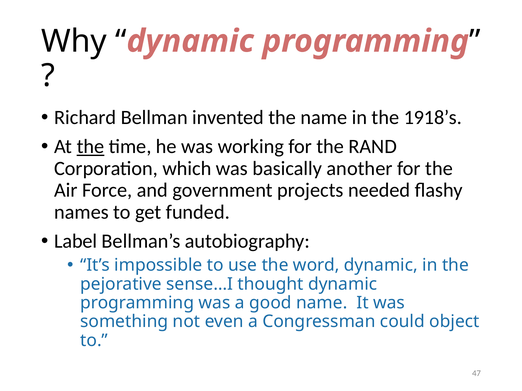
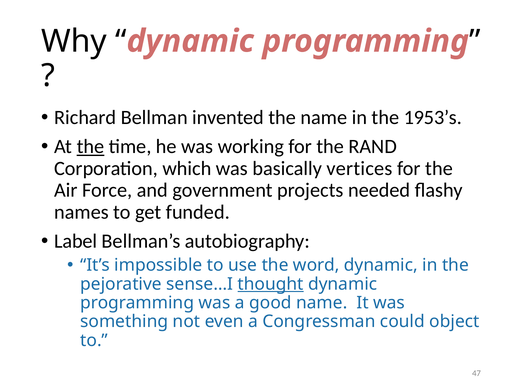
1918’s: 1918’s -> 1953’s (433, 118)
another: another -> vertices (359, 169)
thought underline: none -> present (271, 284)
